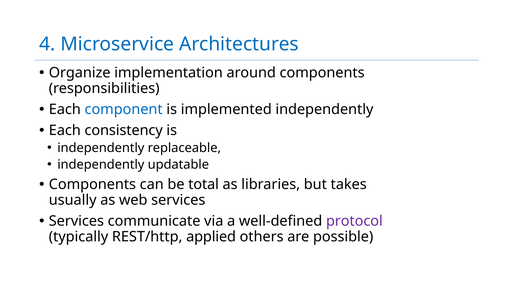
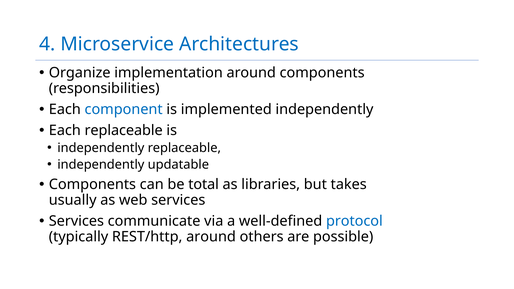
Each consistency: consistency -> replaceable (124, 131)
protocol colour: purple -> blue (354, 221)
REST/http applied: applied -> around (211, 237)
